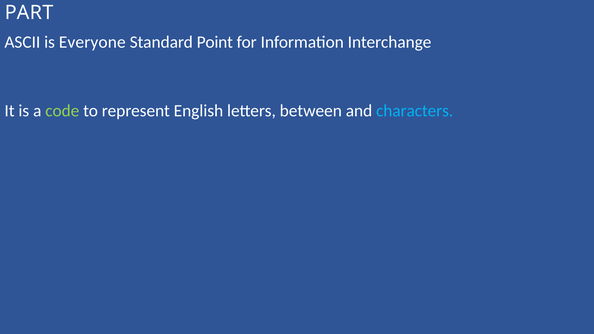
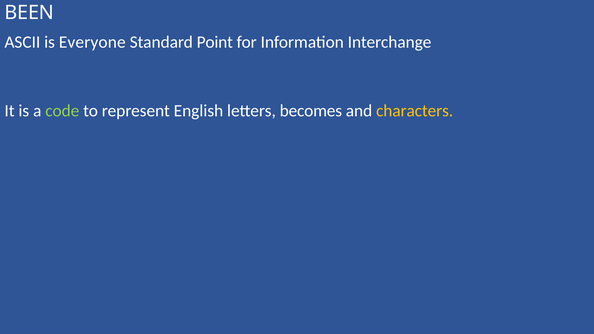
PART: PART -> BEEN (29, 13)
between: between -> becomes (311, 111)
characters colour: light blue -> yellow (415, 111)
